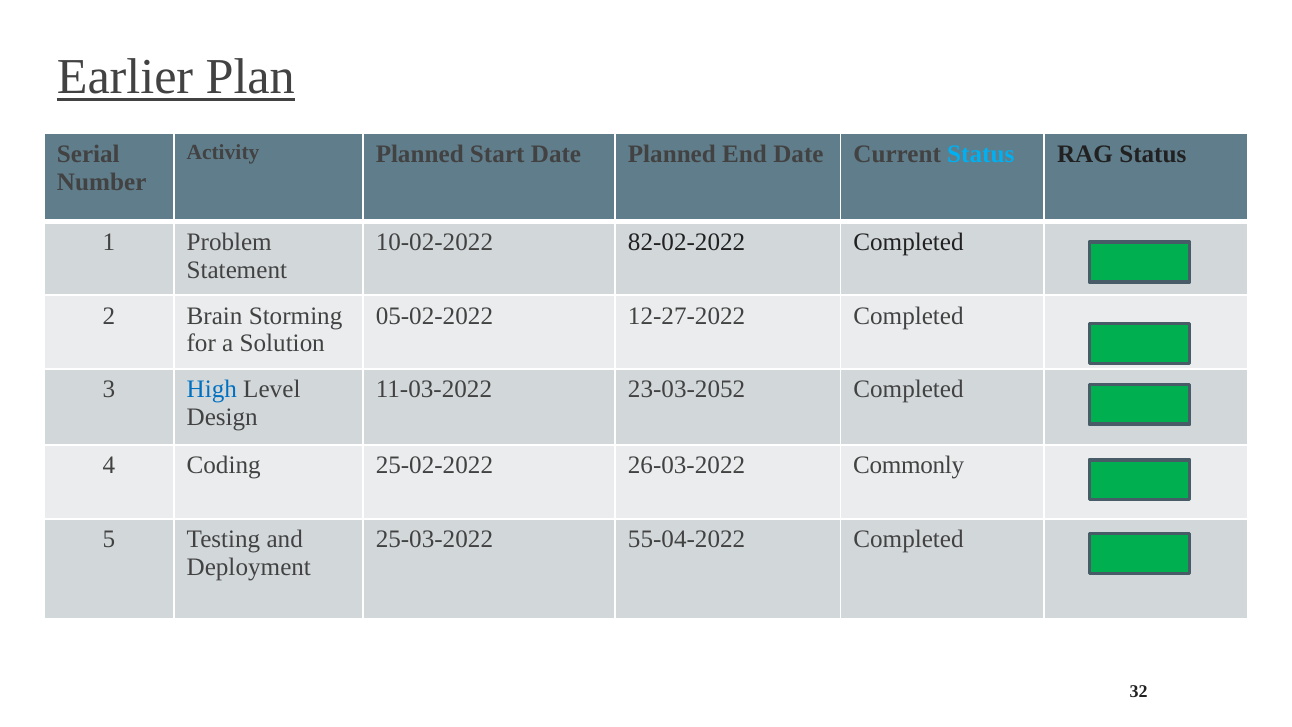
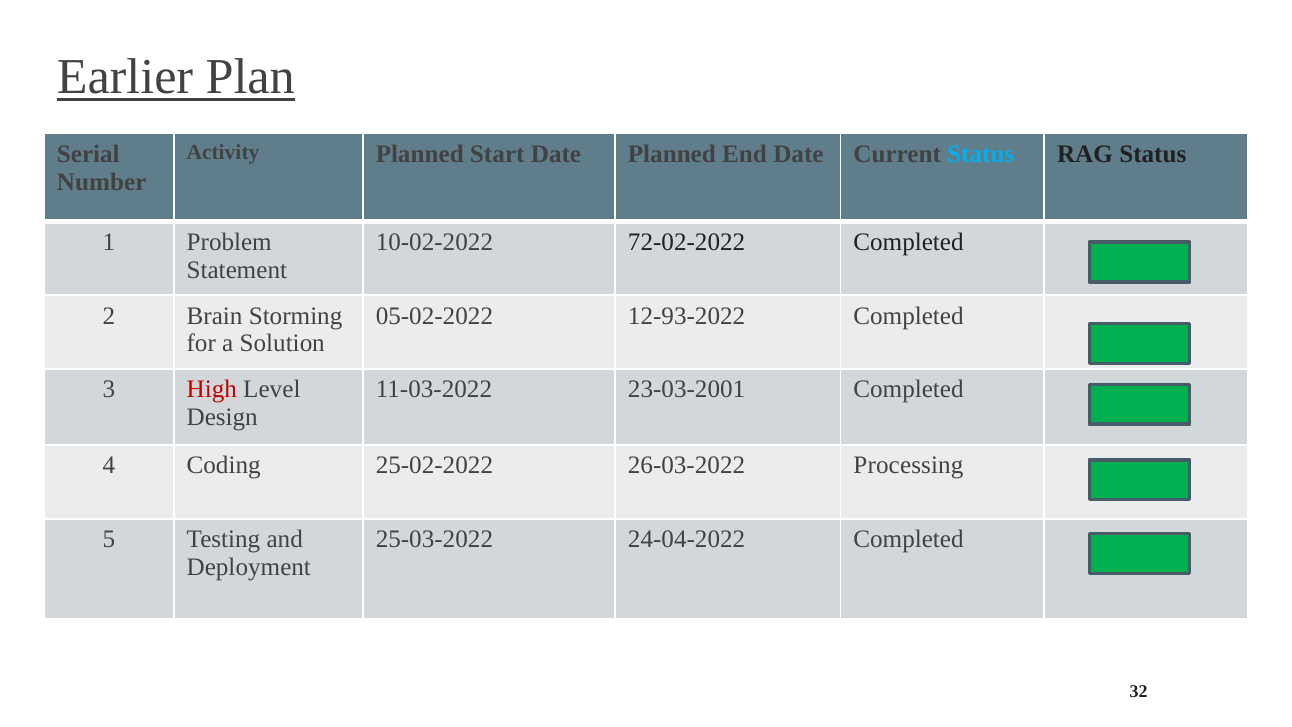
82-02-2022: 82-02-2022 -> 72-02-2022 (687, 242)
12-27-2022: 12-27-2022 -> 12-93-2022 (687, 316)
High colour: blue -> red (212, 389)
23-03-2052: 23-03-2052 -> 23-03-2001 (687, 389)
Commonly: Commonly -> Processing (908, 465)
55-04-2022: 55-04-2022 -> 24-04-2022 (687, 539)
